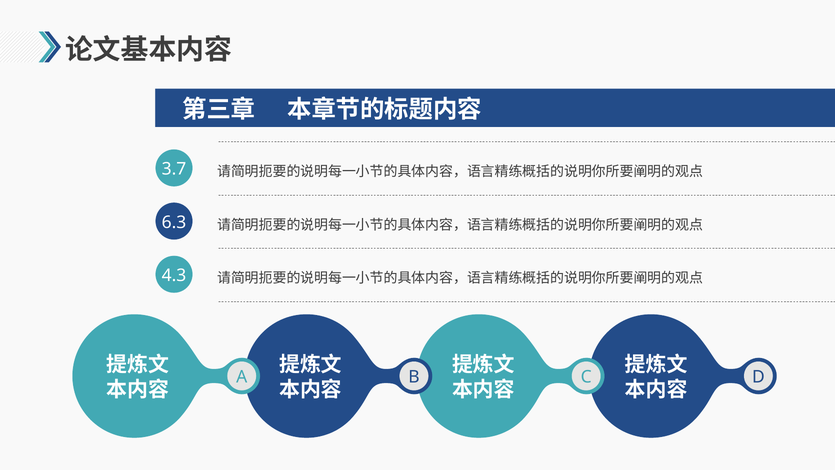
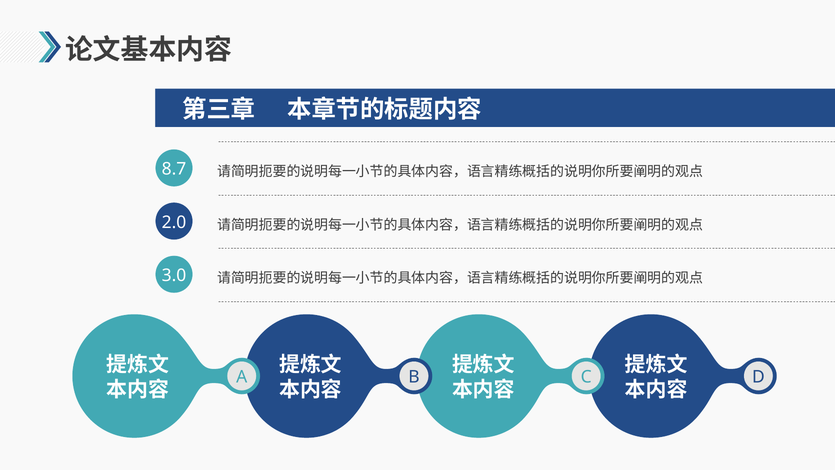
3.7: 3.7 -> 8.7 (174, 169)
6.3: 6.3 -> 2.0 (174, 222)
4.3: 4.3 -> 3.0 (174, 275)
